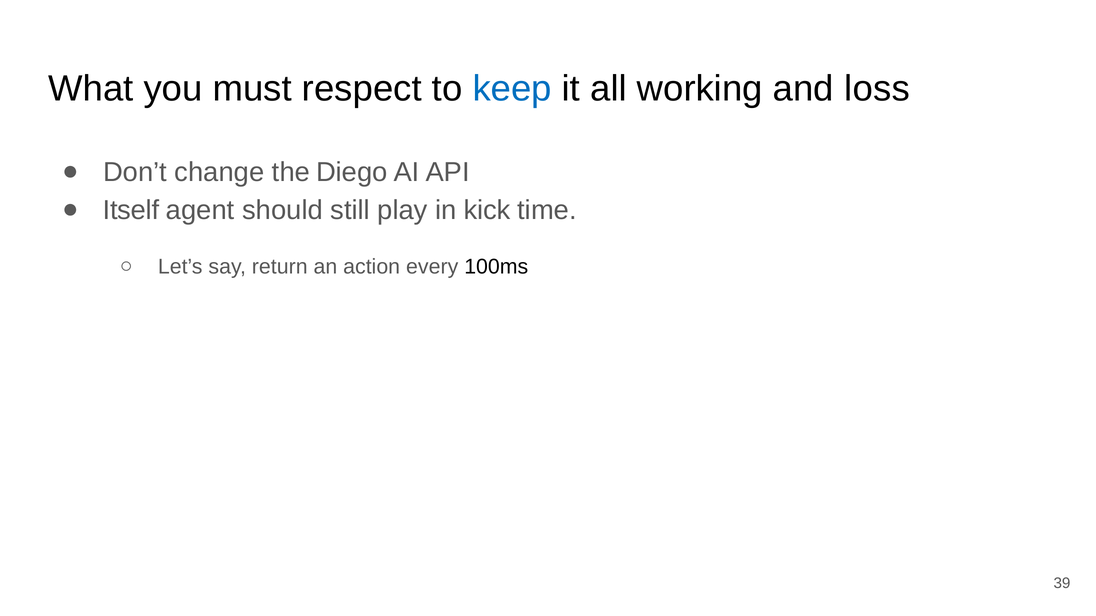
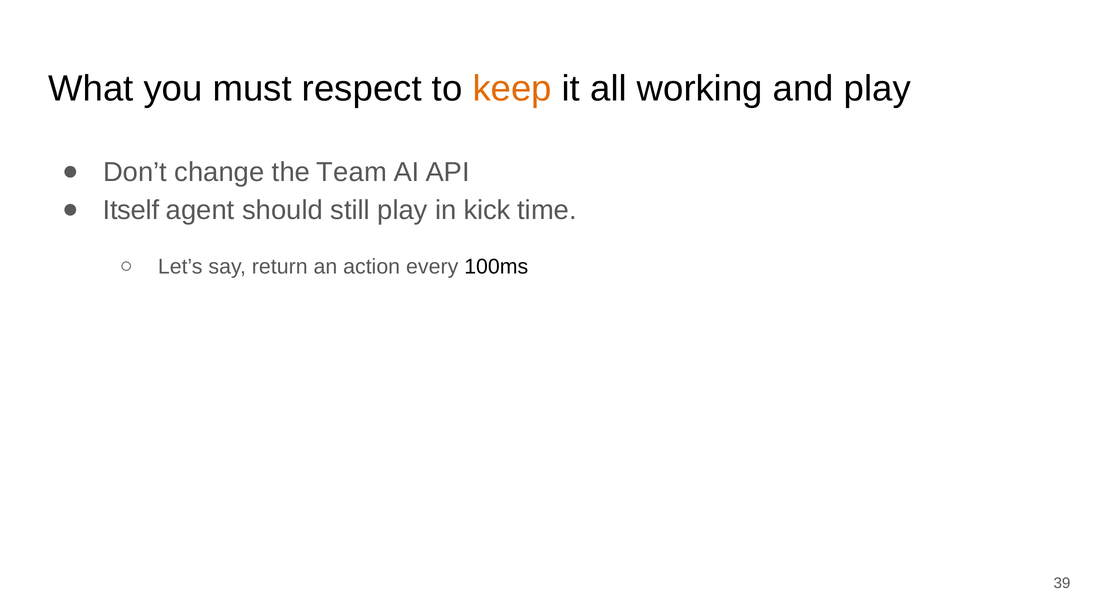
keep colour: blue -> orange (512, 89)
and loss: loss -> play (877, 89)
Diego: Diego -> Team (352, 172)
